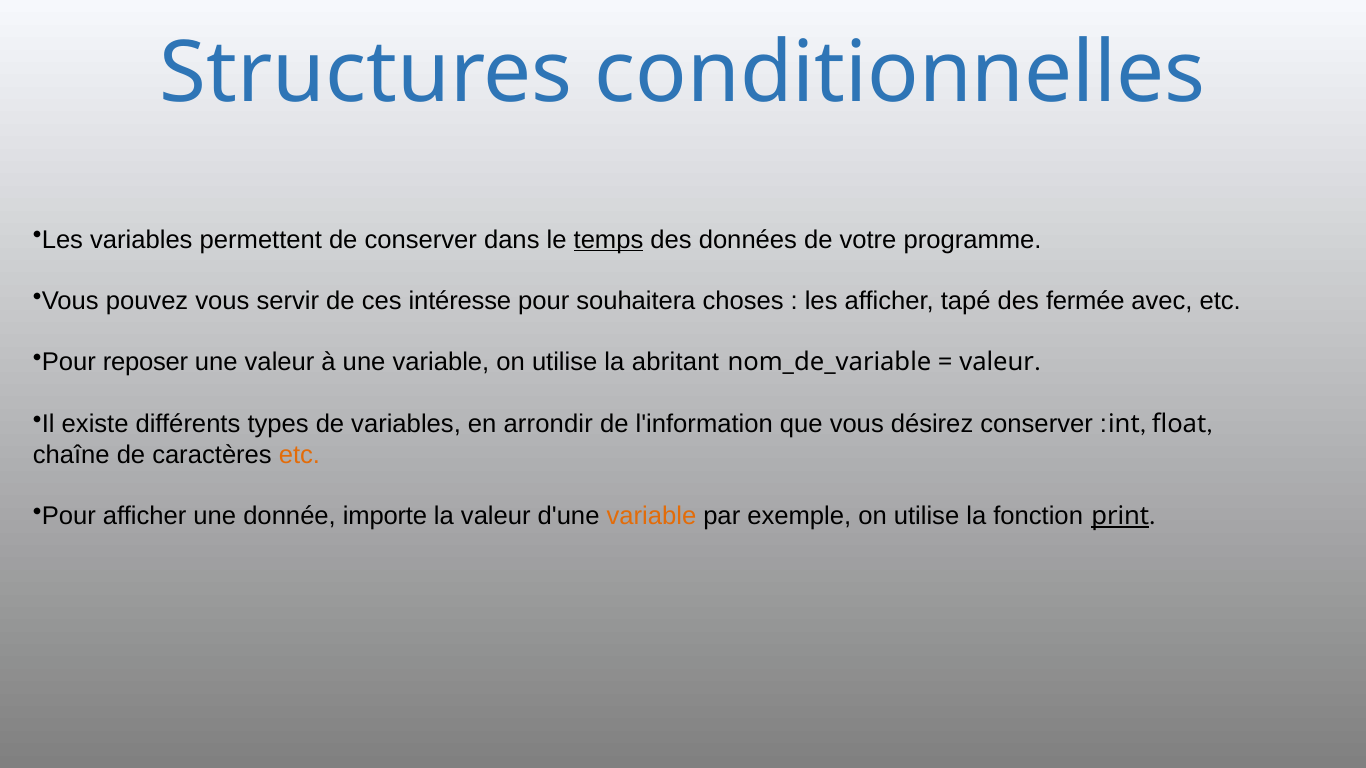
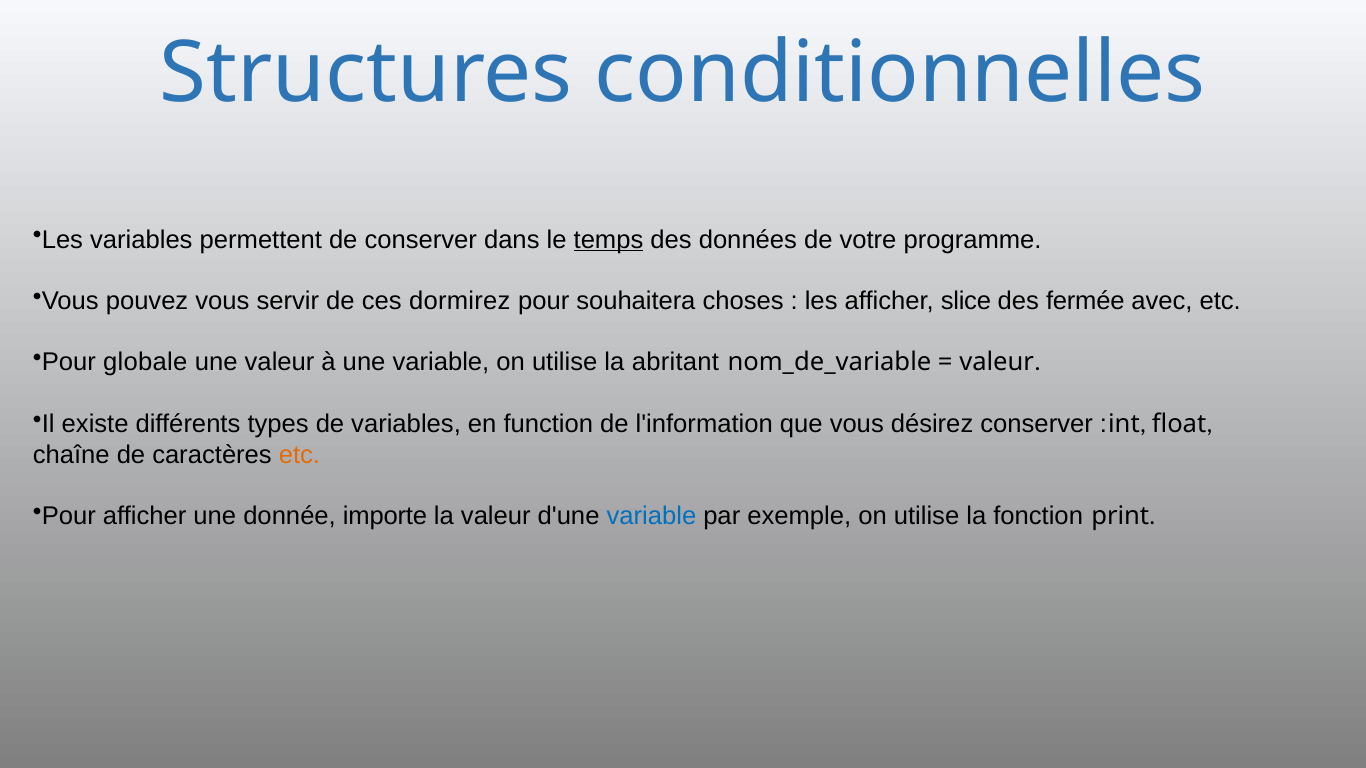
intéresse: intéresse -> dormirez (460, 301)
tapé: tapé -> slice (966, 301)
reposer: reposer -> globale (145, 363)
arrondir: arrondir -> function (548, 424)
variable colour: orange -> blue (651, 516)
print underline: present -> none (1120, 516)
